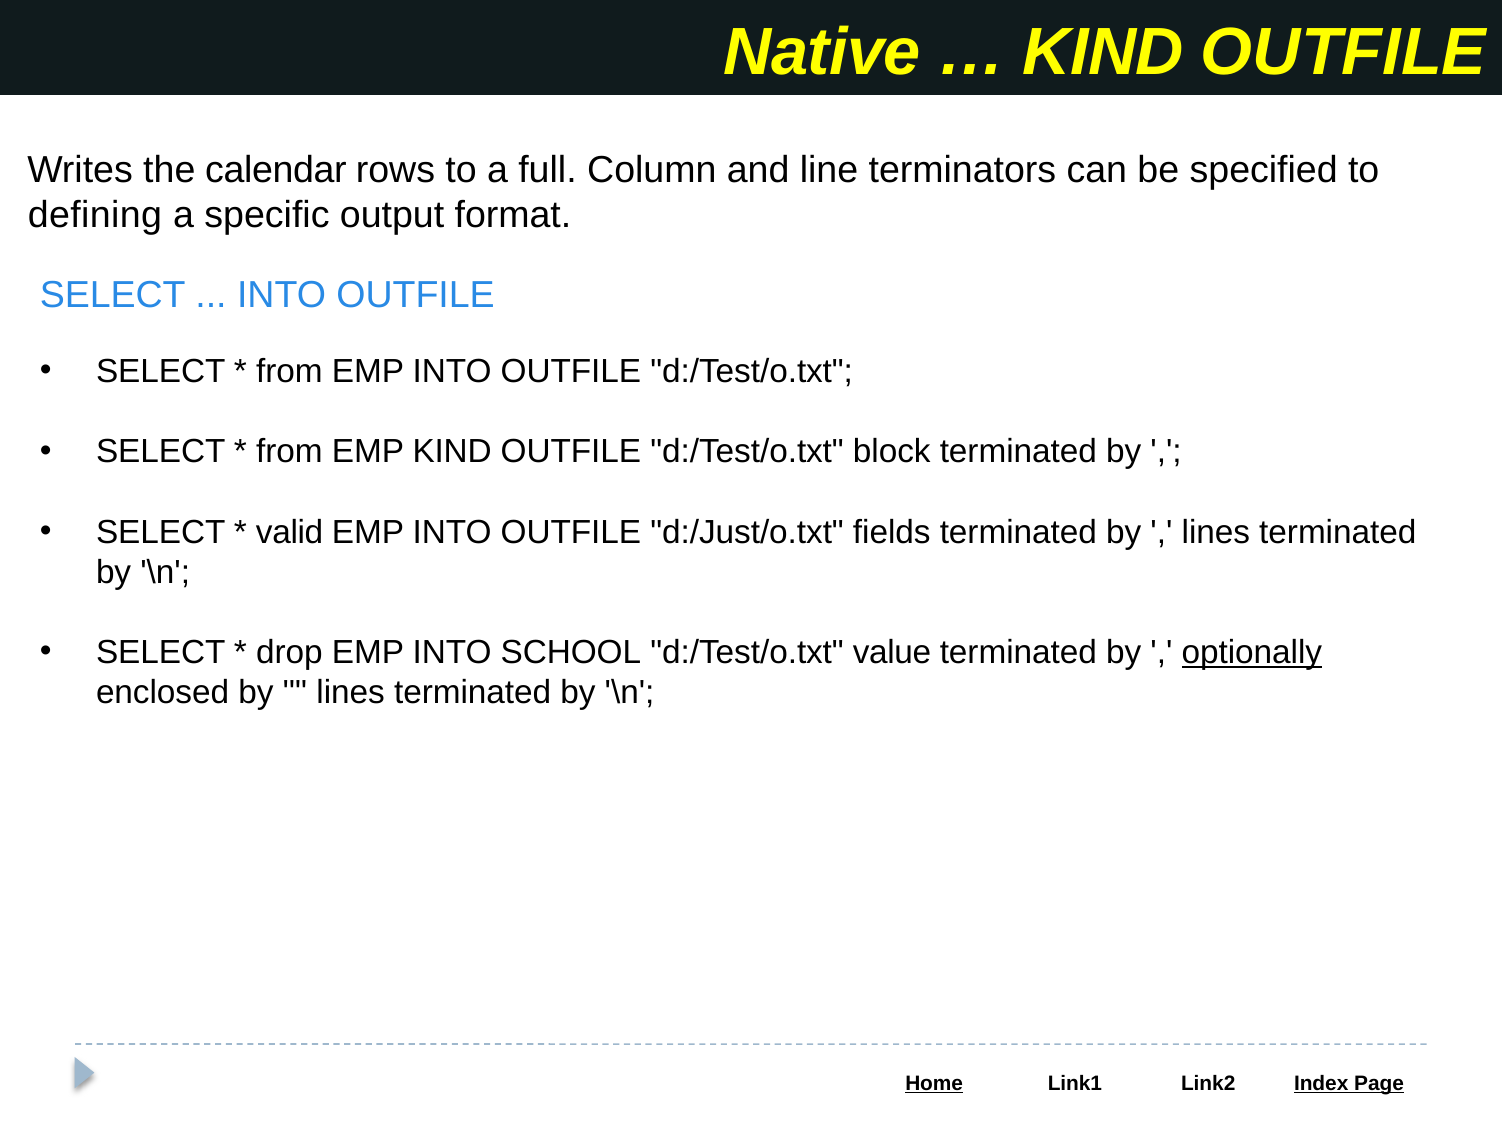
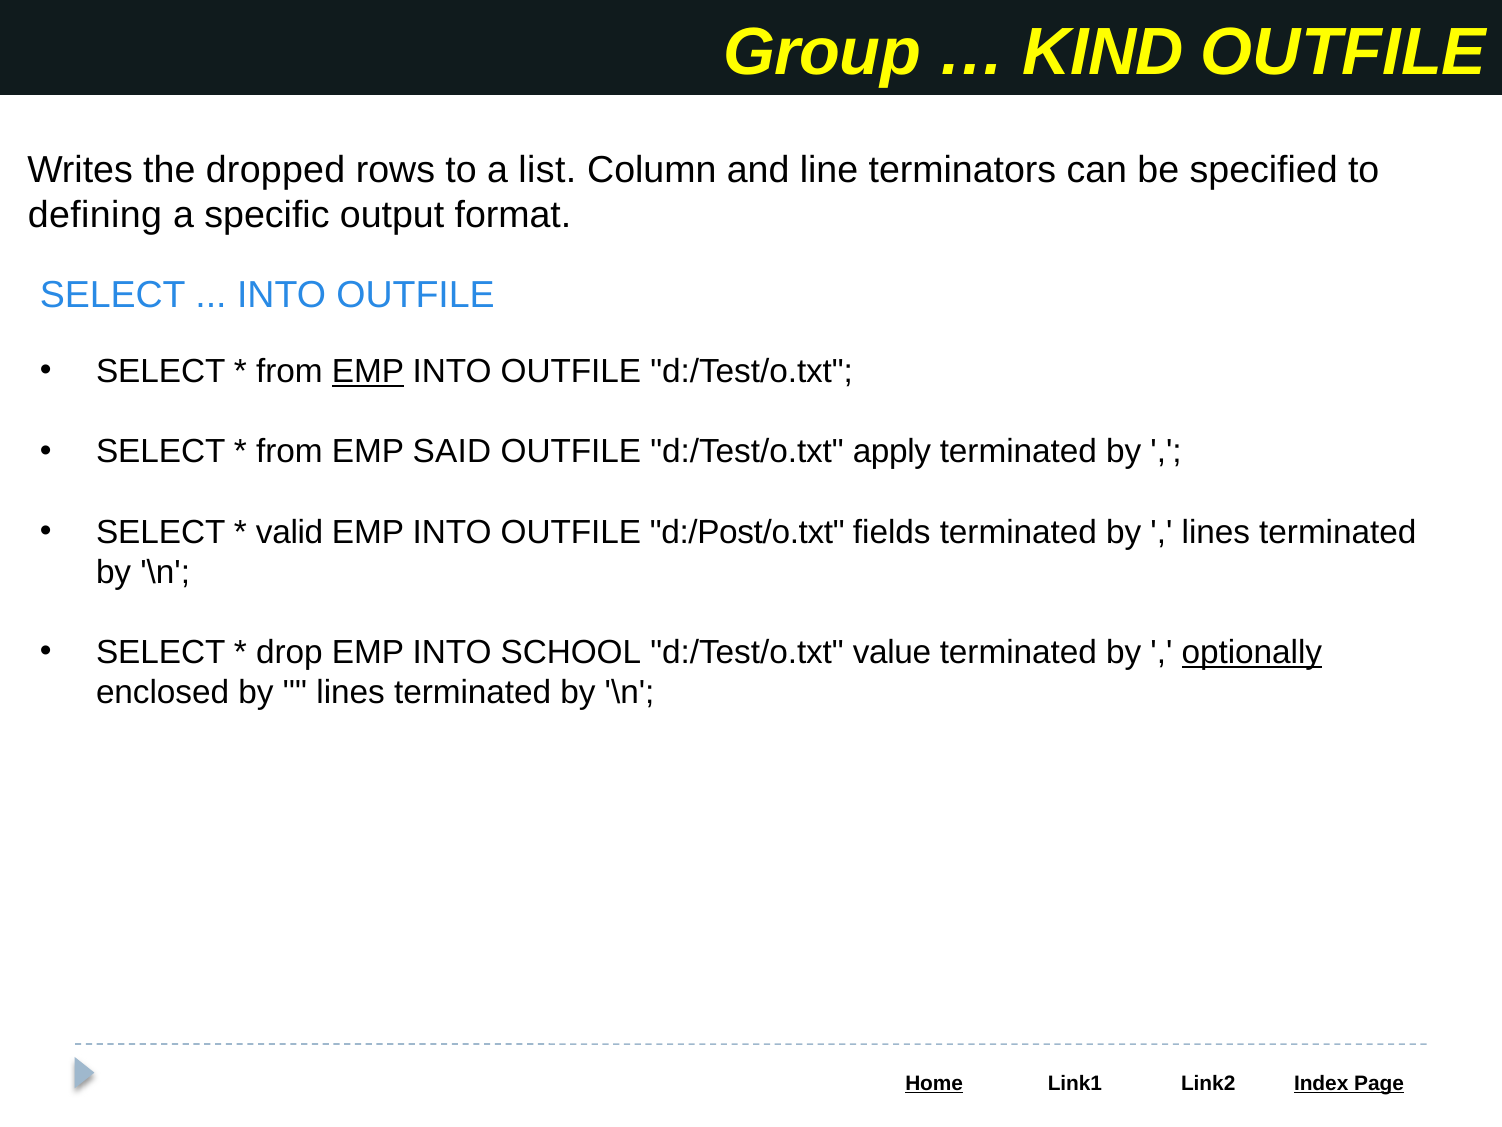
Native: Native -> Group (822, 52)
calendar: calendar -> dropped (276, 170)
full: full -> list (547, 170)
EMP underline: none -> present (368, 372)
EMP KIND: KIND -> SAID (452, 452)
block: block -> apply (892, 452)
d:/Just/o.txt: d:/Just/o.txt -> d:/Post/o.txt (747, 532)
